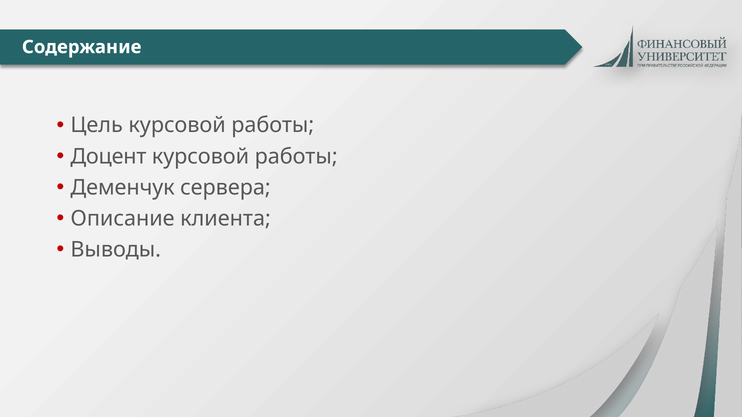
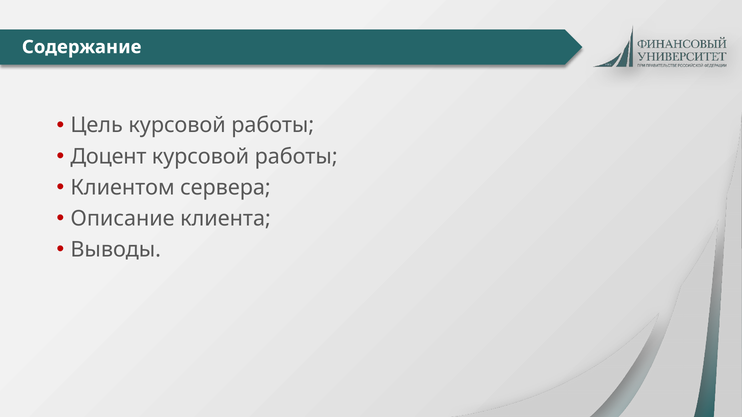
Деменчук: Деменчук -> Клиентом (123, 188)
